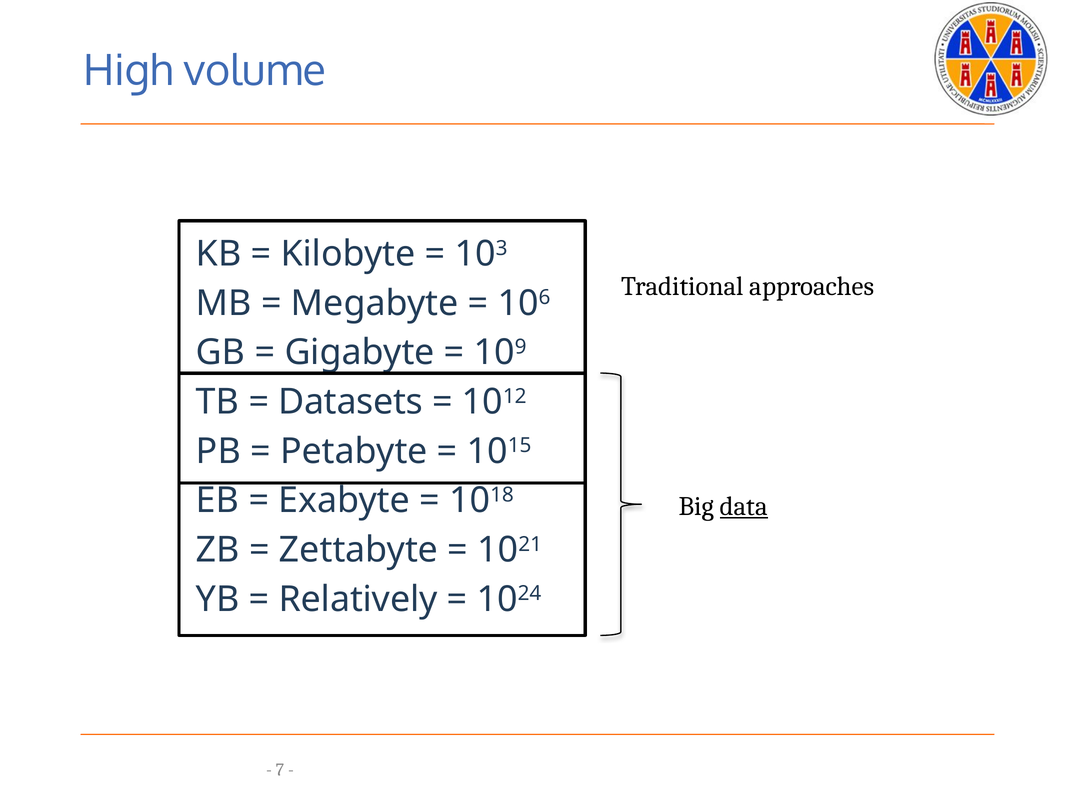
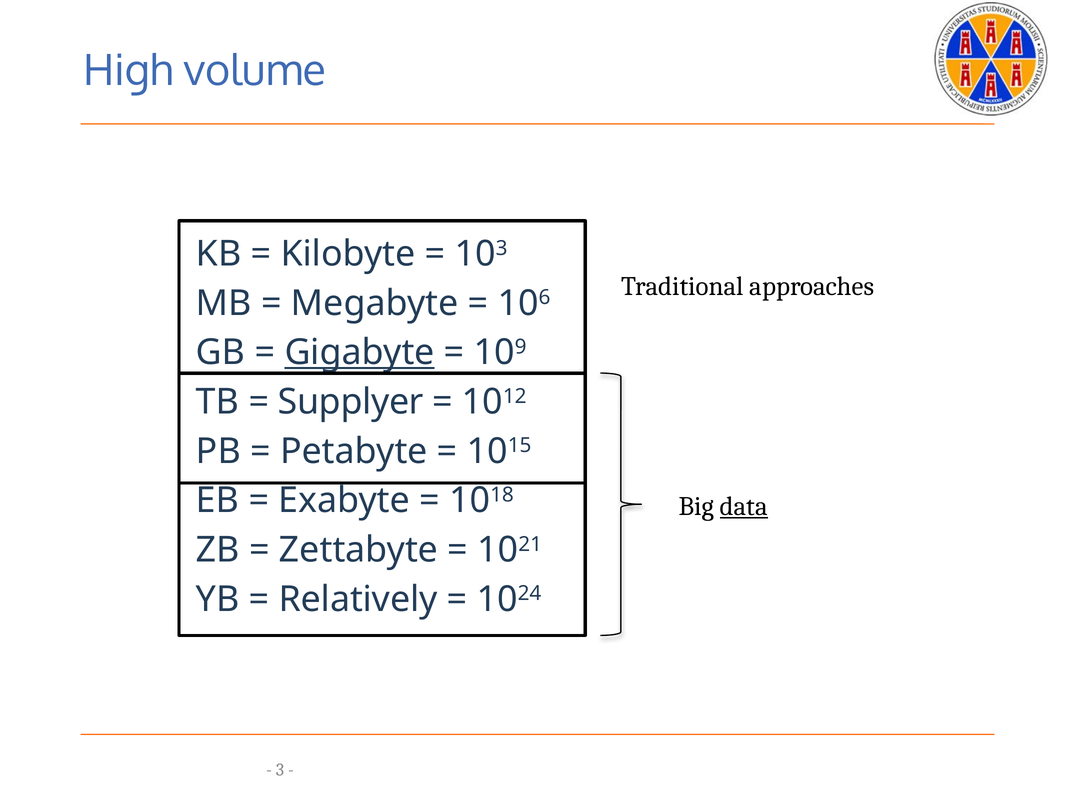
Gigabyte underline: none -> present (360, 353)
Datasets: Datasets -> Supplyer (351, 402)
7: 7 -> 3 (280, 770)
